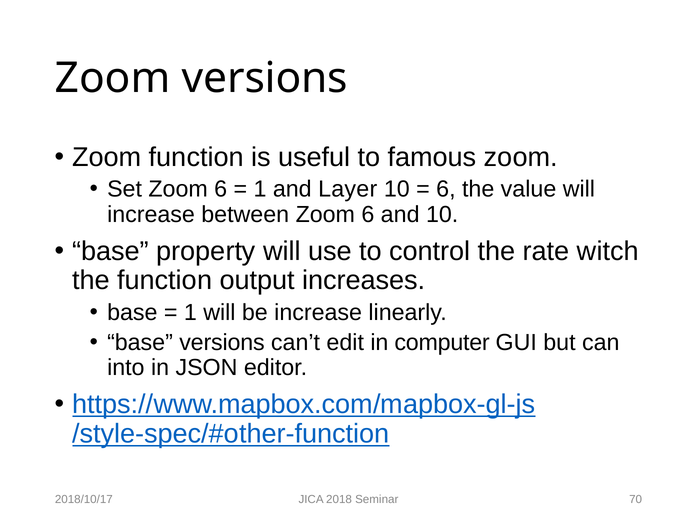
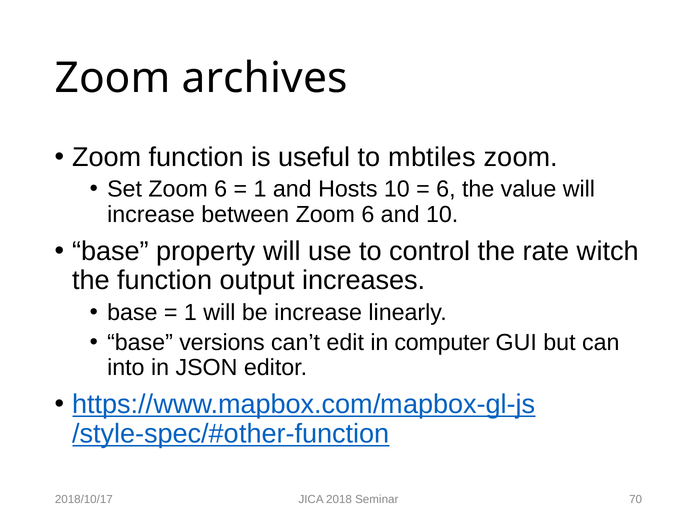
Zoom versions: versions -> archives (265, 78)
famous: famous -> mbtiles (432, 157)
Layer: Layer -> Hosts (348, 189)
